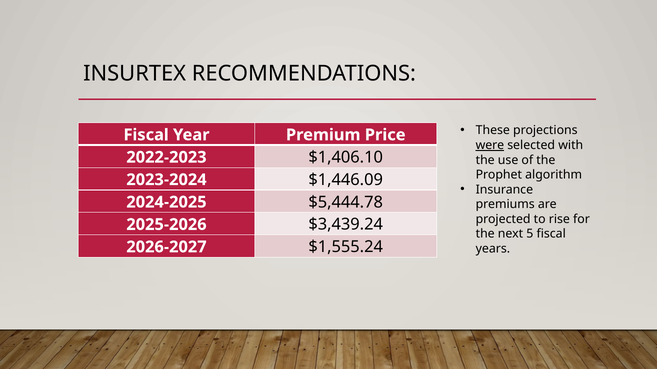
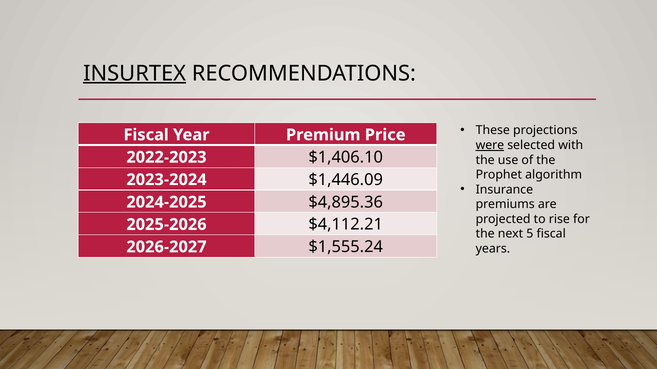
INSURTEX underline: none -> present (135, 74)
$5,444.78: $5,444.78 -> $4,895.36 (346, 202)
$3,439.24: $3,439.24 -> $4,112.21 (346, 225)
